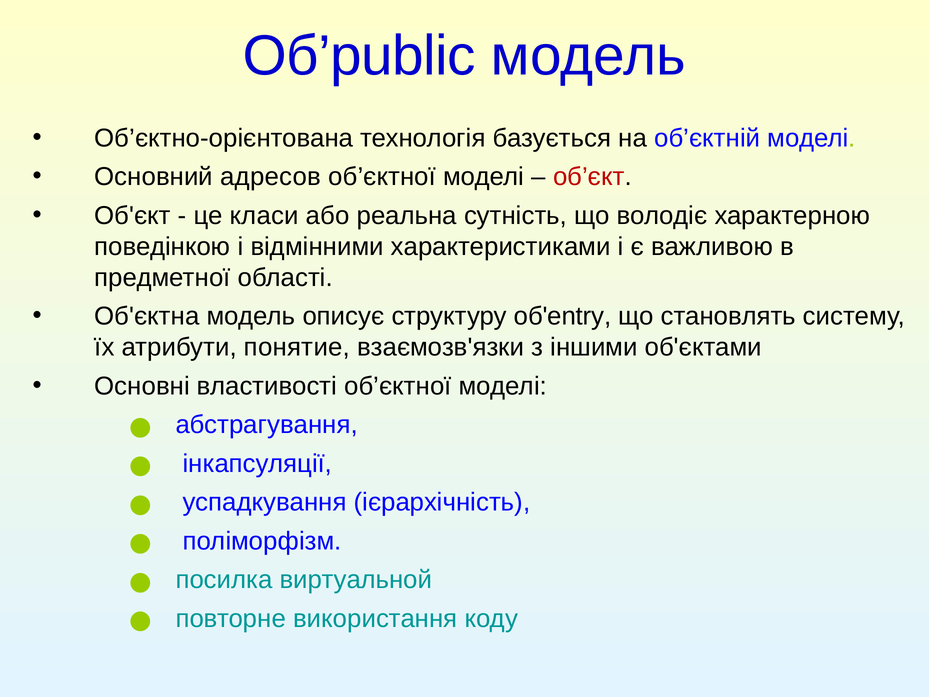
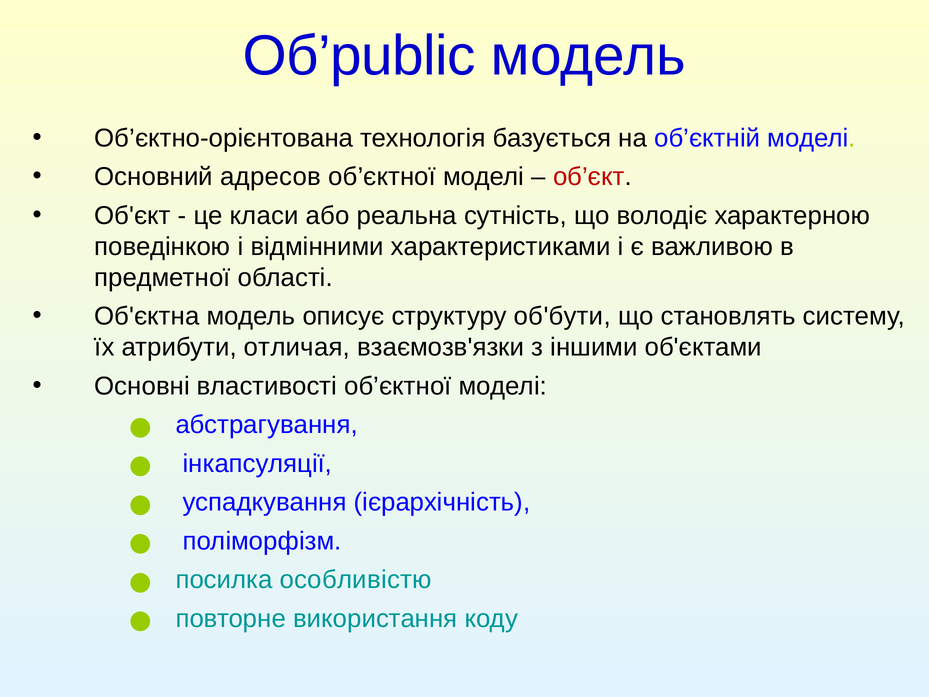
об'entry: об'entry -> об'бути (562, 316)
понятие: понятие -> отличая (297, 347)
виртуальной: виртуальной -> особливістю (356, 580)
